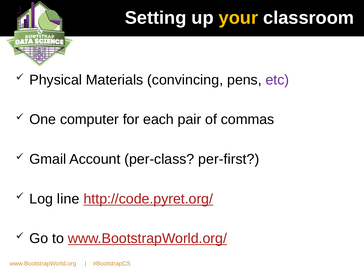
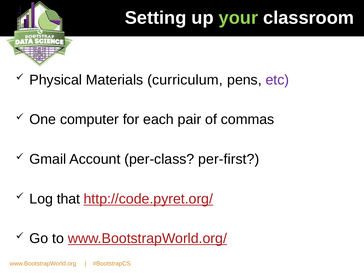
your colour: yellow -> light green (238, 18)
convincing: convincing -> curriculum (185, 80)
line: line -> that (68, 199)
